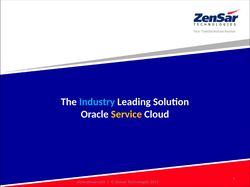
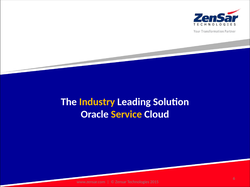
Industry colour: light blue -> yellow (97, 102)
